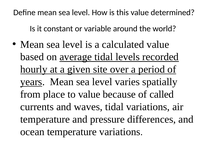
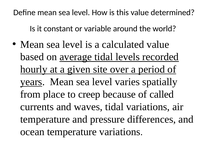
to value: value -> creep (89, 94)
